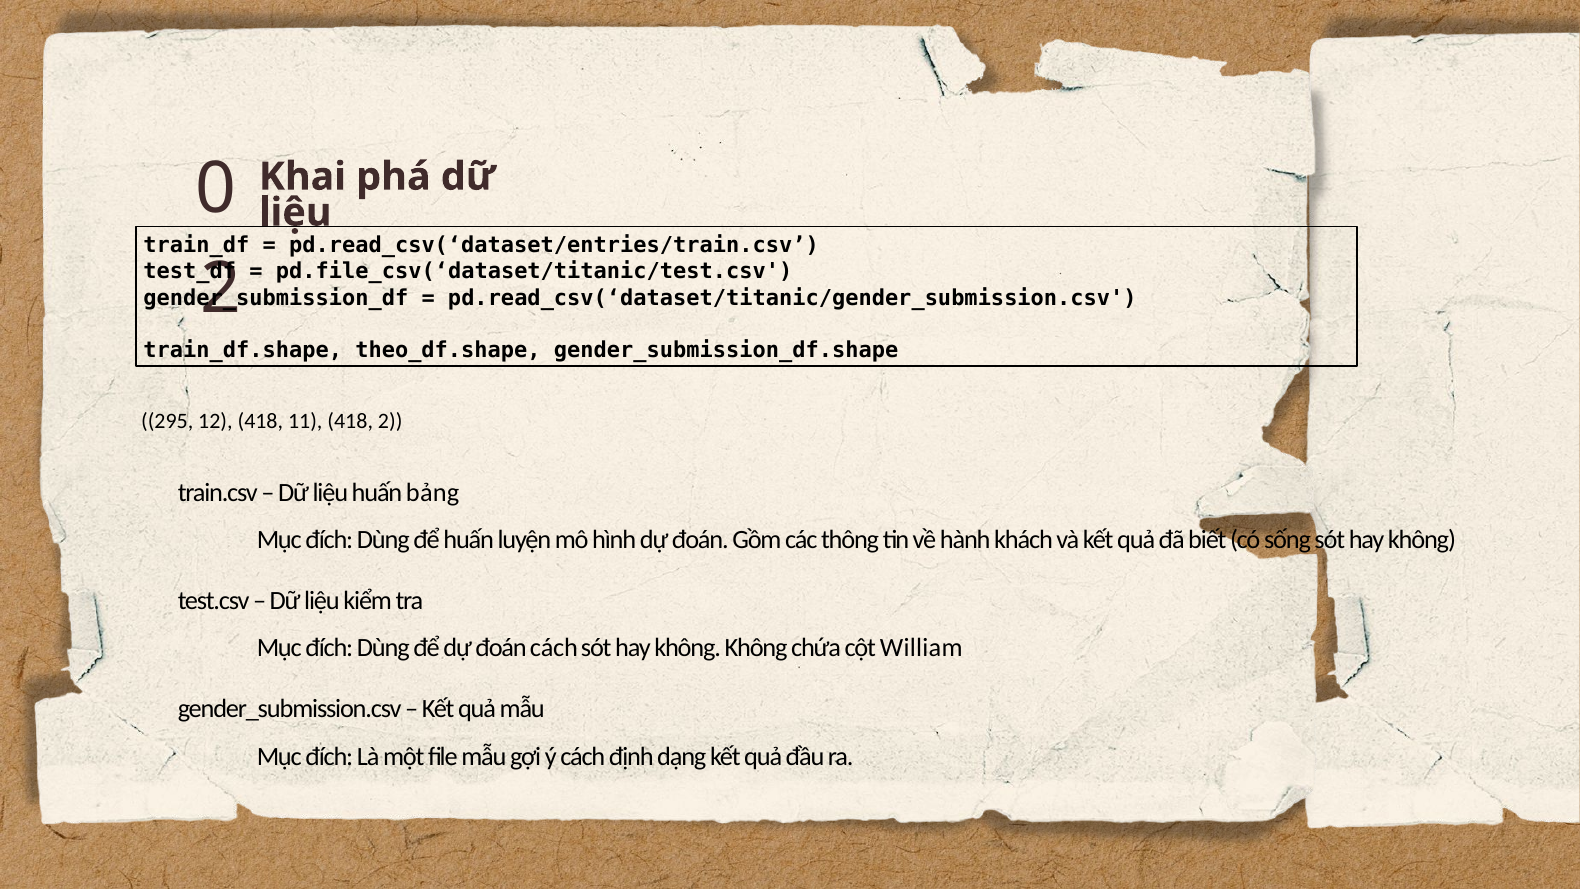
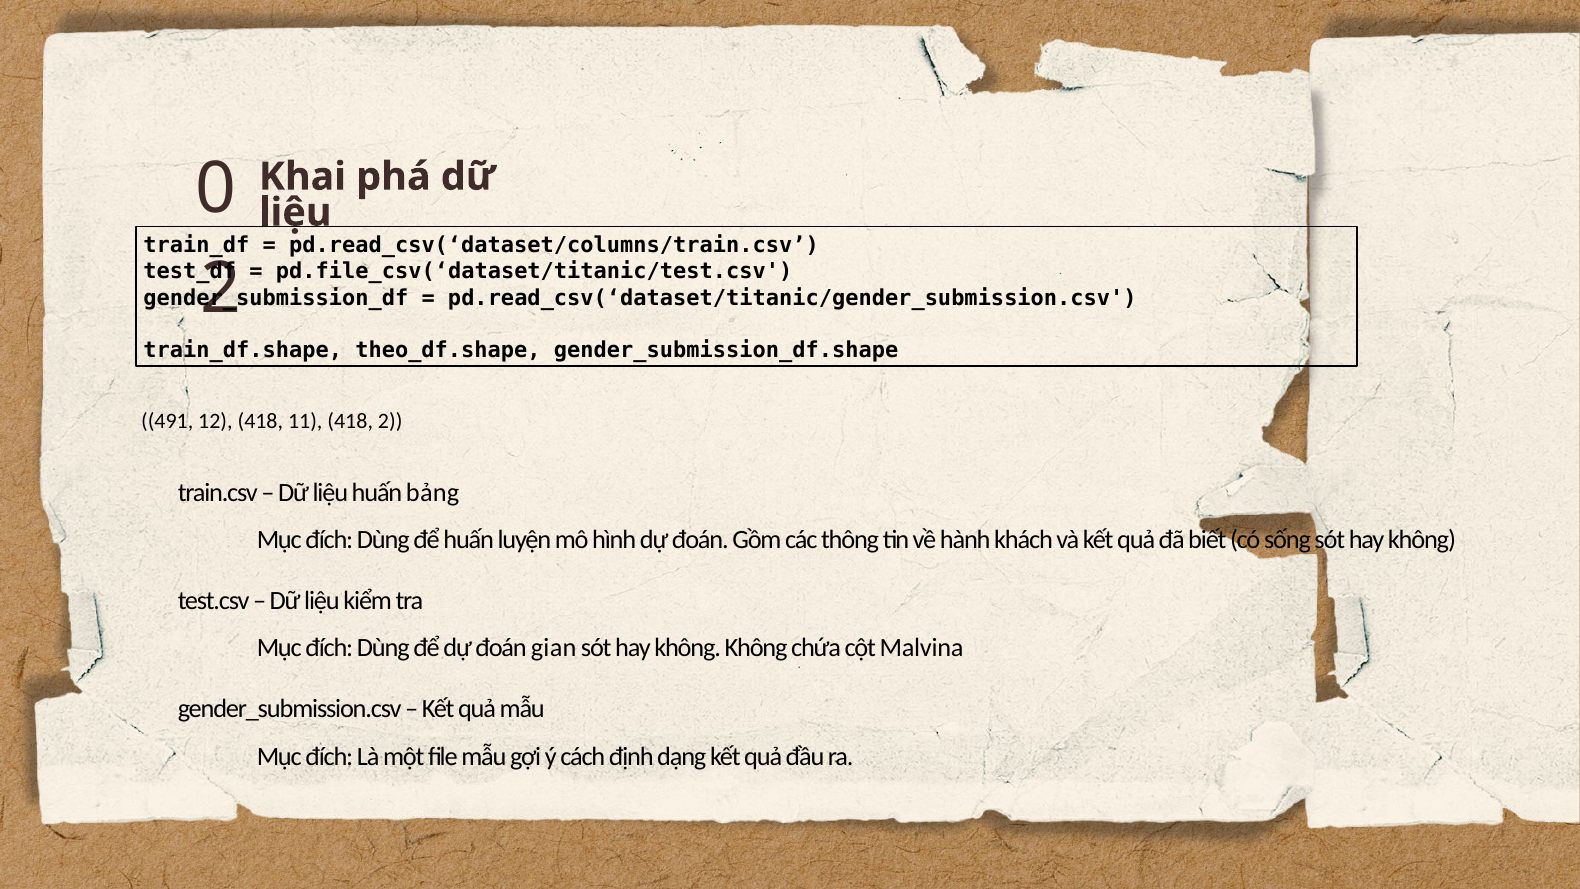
pd.read_csv(‘dataset/entries/train.csv: pd.read_csv(‘dataset/entries/train.csv -> pd.read_csv(‘dataset/columns/train.csv (554, 245)
295: 295 -> 491 (167, 422)
đoán cách: cách -> gian (554, 648)
William: William -> Malvina (921, 648)
